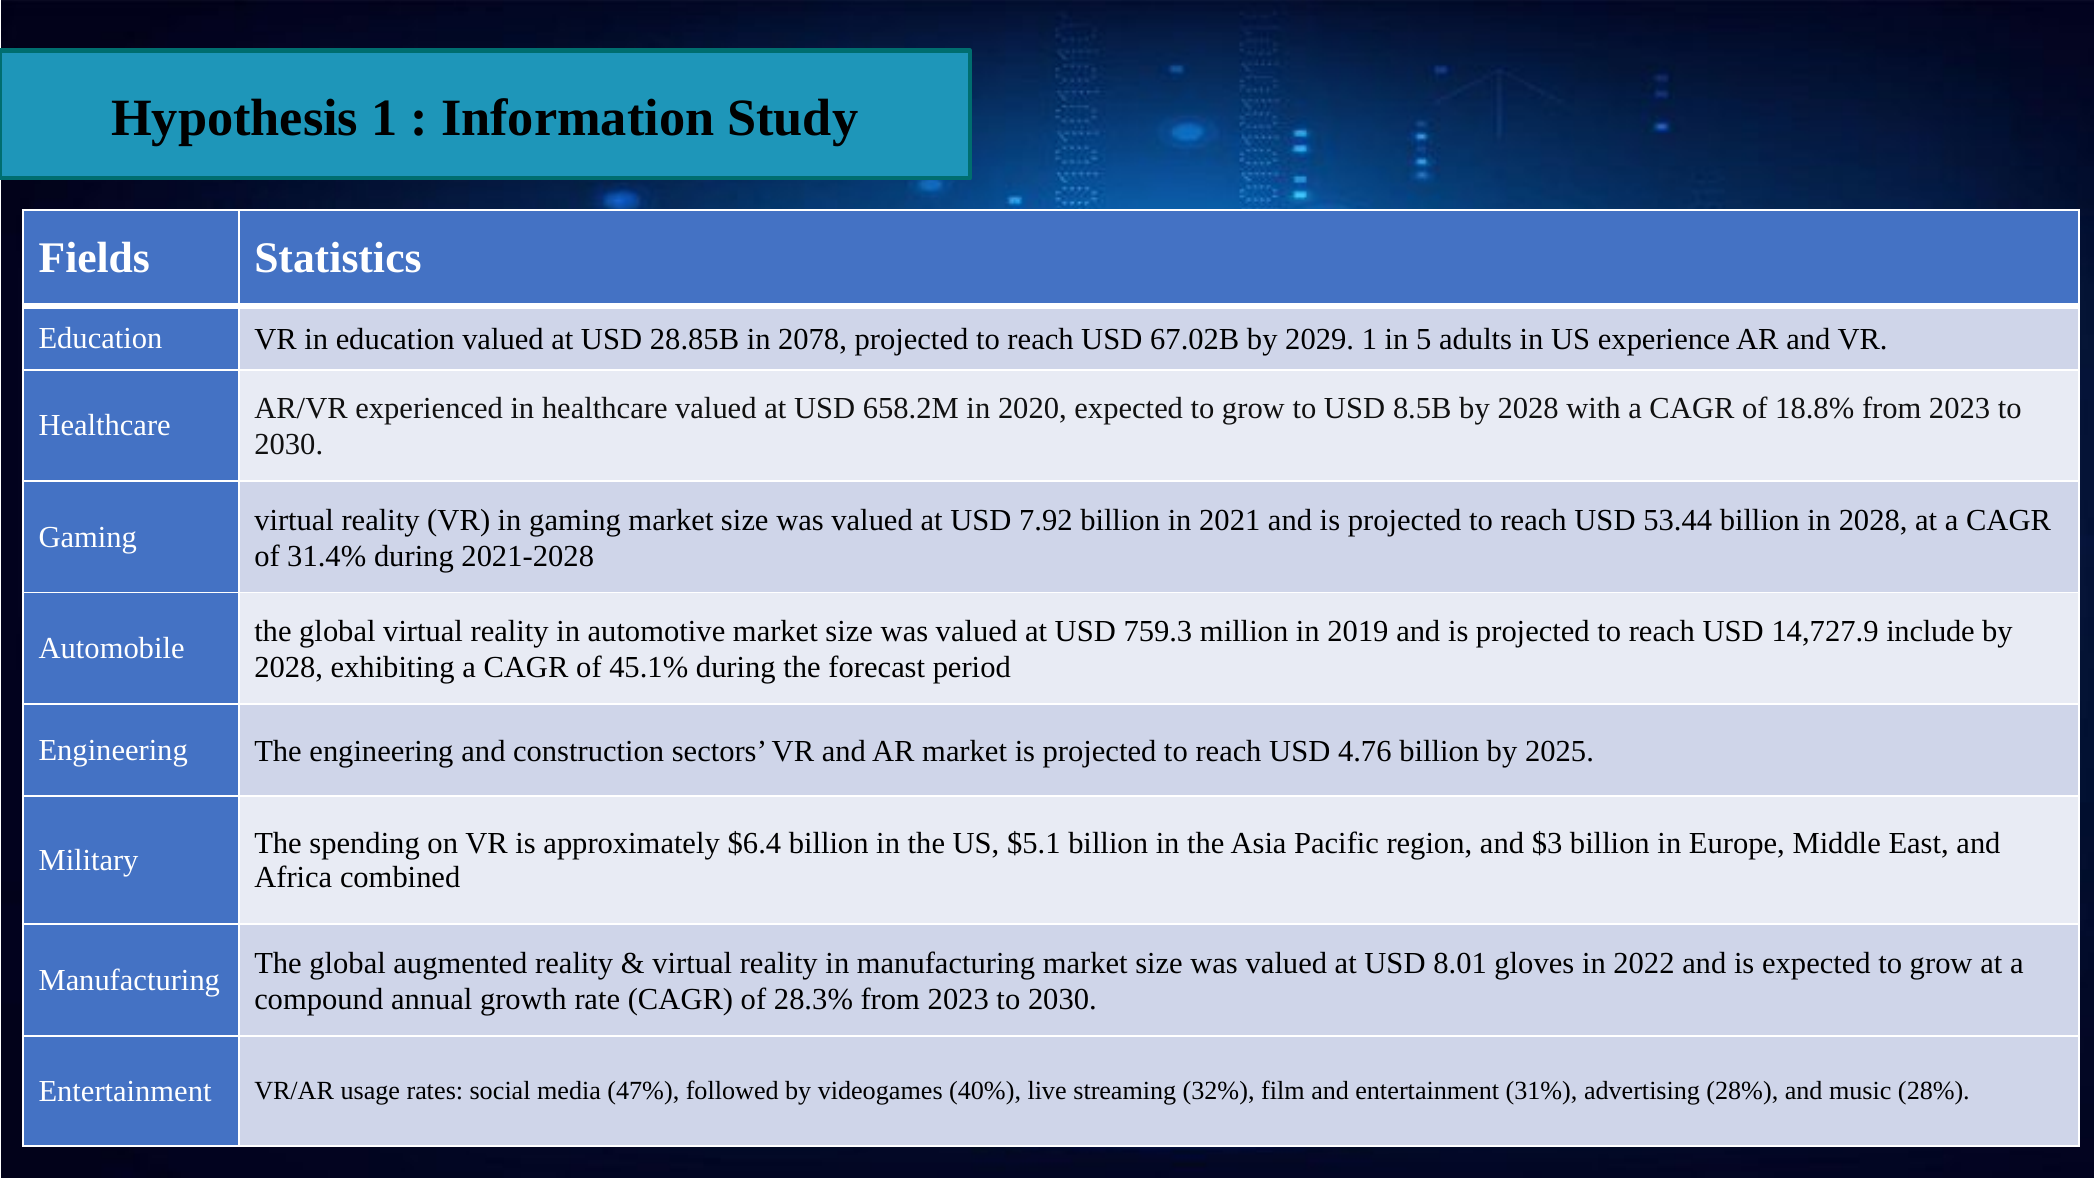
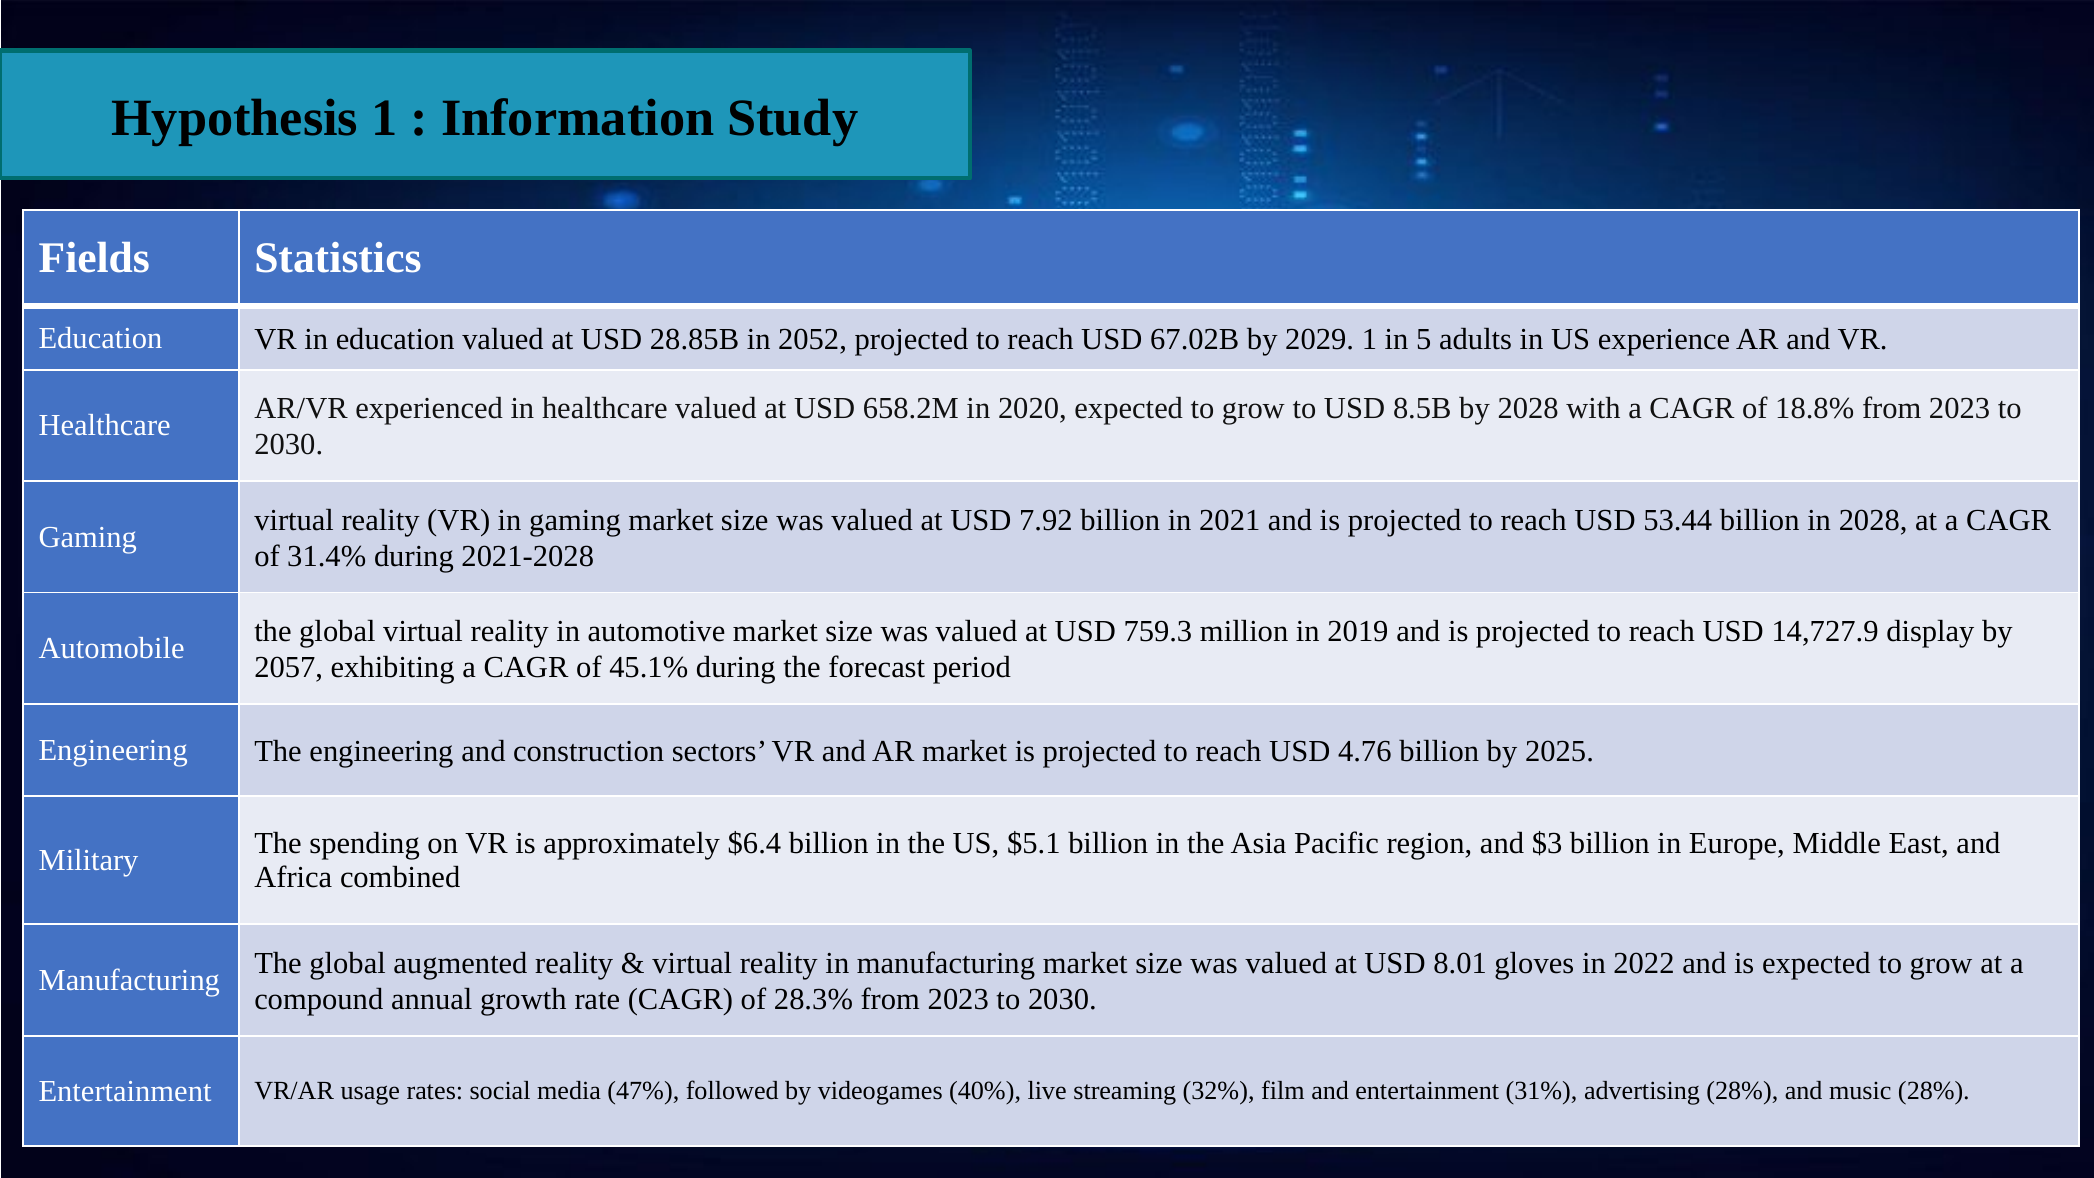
2078: 2078 -> 2052 (813, 339)
include: include -> display (1930, 631)
2028: 2028 -> 2057 (289, 668)
